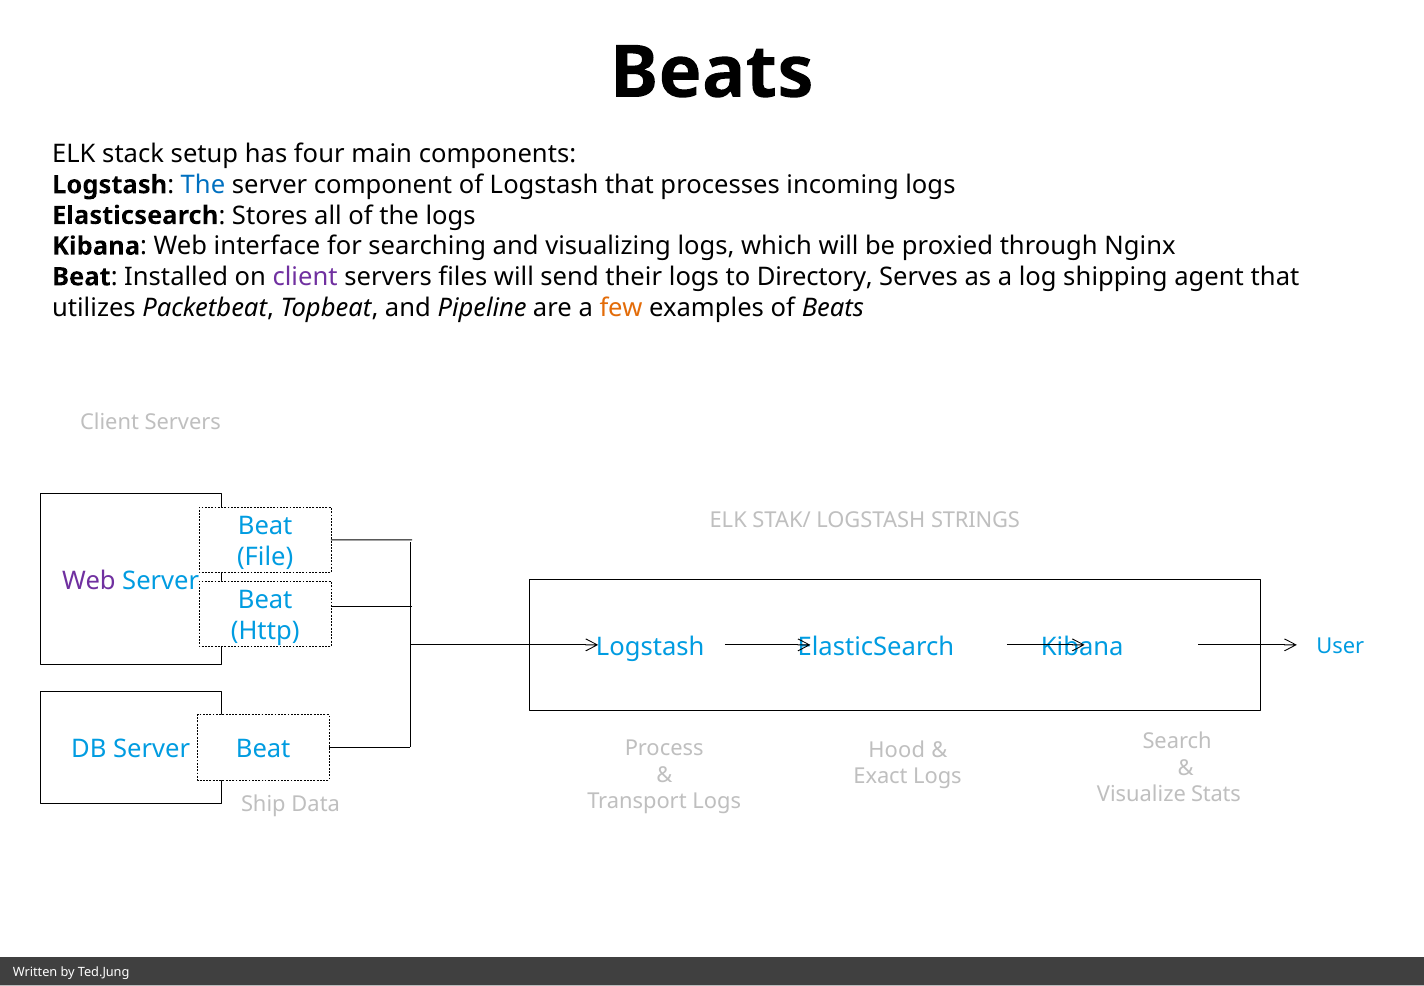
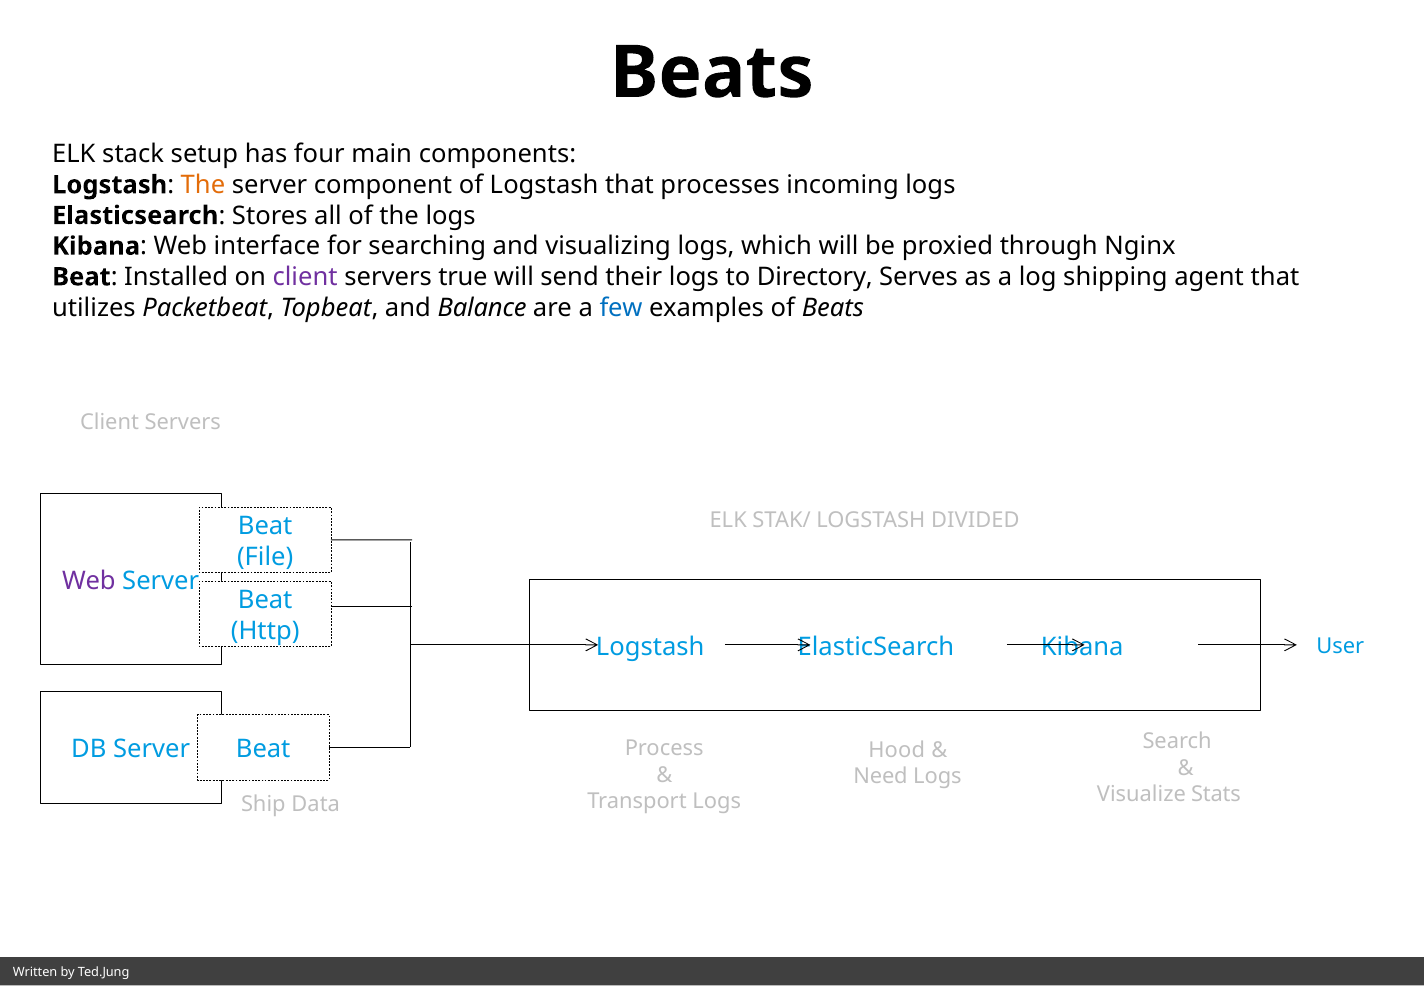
The colour: blue -> orange (203, 185)
files: files -> true (463, 277)
Pipeline: Pipeline -> Balance (482, 308)
few colour: orange -> blue (621, 308)
STRINGS: STRINGS -> DIVIDED (975, 520)
Exact: Exact -> Need (881, 776)
